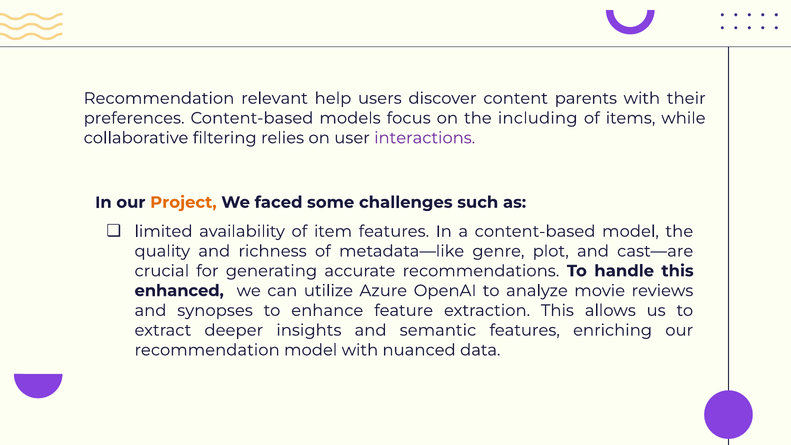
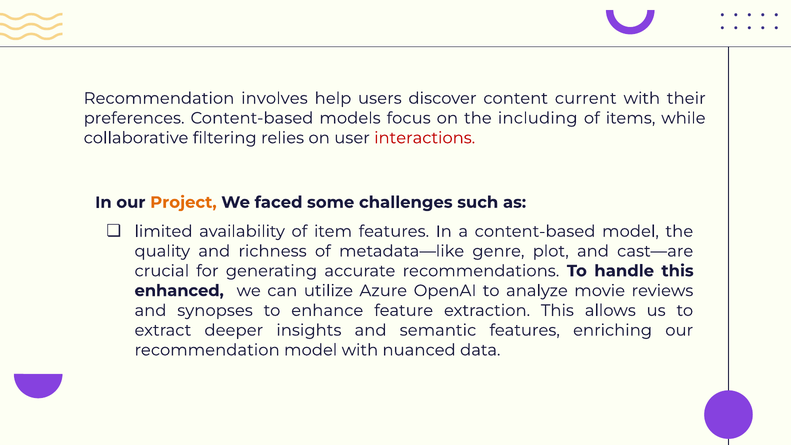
relevant: relevant -> involves (274, 98)
parents: parents -> current (586, 98)
interactions colour: purple -> red (425, 138)
